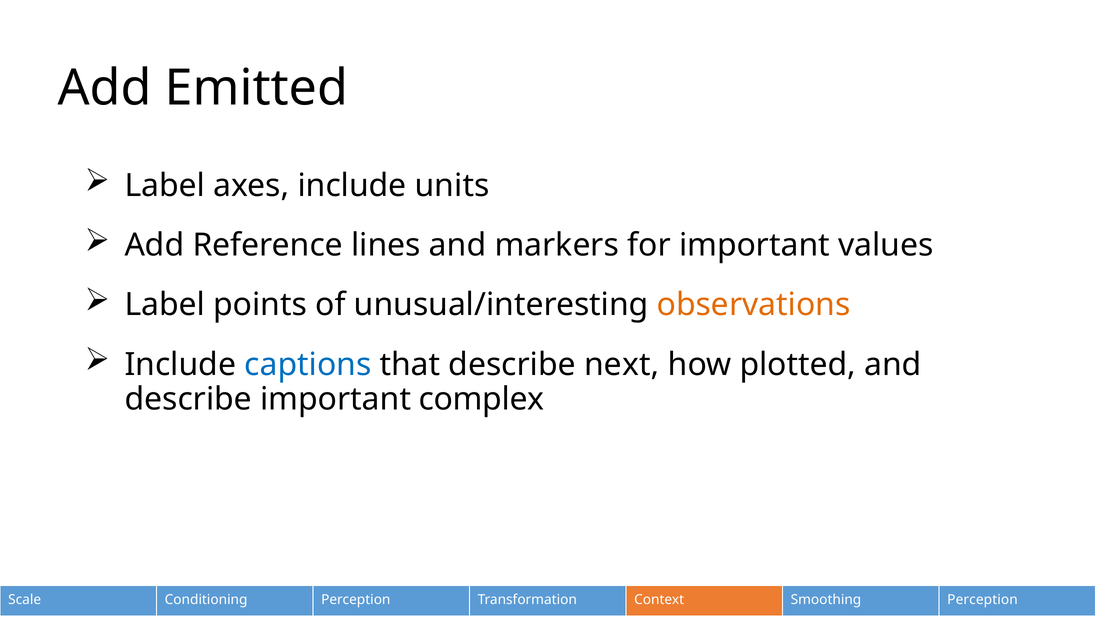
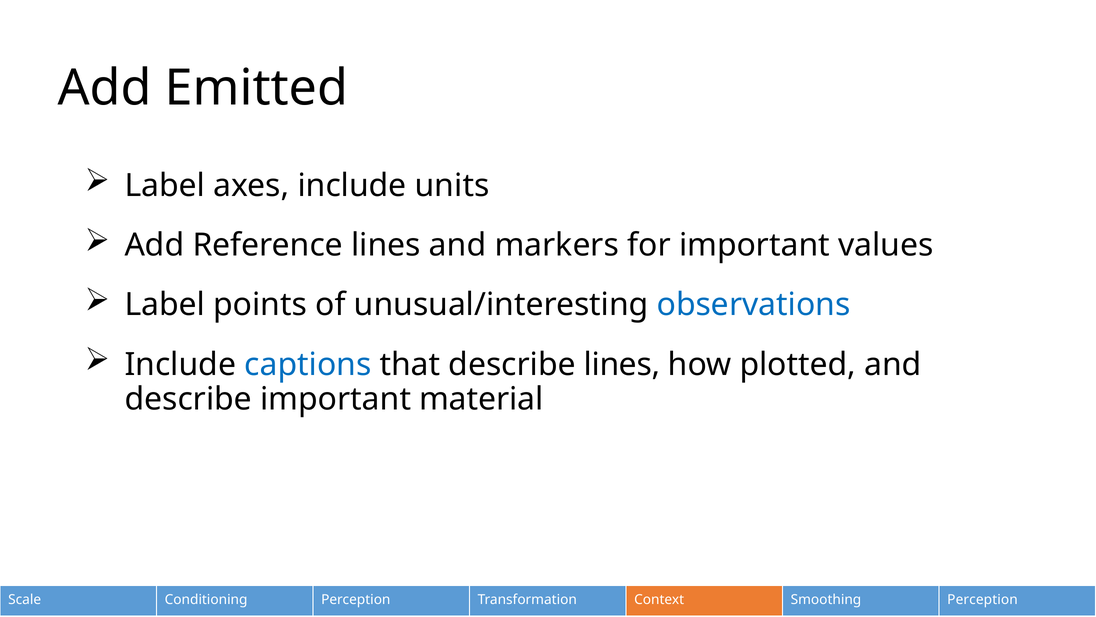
observations colour: orange -> blue (754, 305)
describe next: next -> lines (622, 364)
complex: complex -> material (481, 399)
